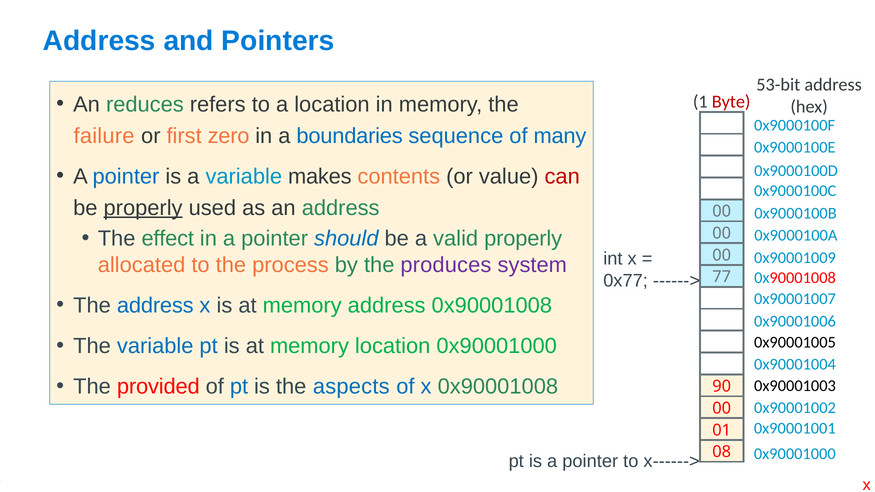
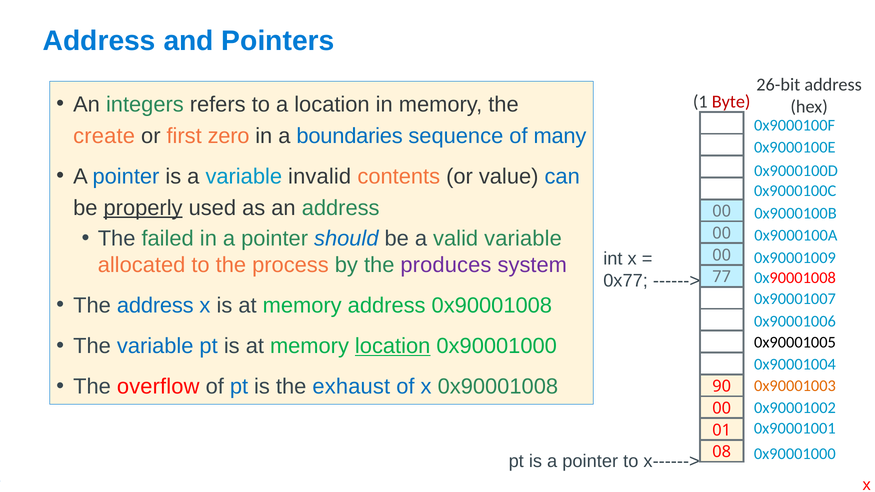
53-bit: 53-bit -> 26-bit (778, 85)
reduces: reduces -> integers (145, 104)
failure: failure -> create (104, 136)
makes: makes -> invalid (320, 176)
can colour: red -> blue (562, 176)
effect: effect -> failed (168, 239)
valid properly: properly -> variable (523, 239)
location underline: none -> present (393, 346)
provided: provided -> overflow (158, 387)
aspects: aspects -> exhaust (351, 387)
0x90001003 colour: black -> orange (795, 386)
